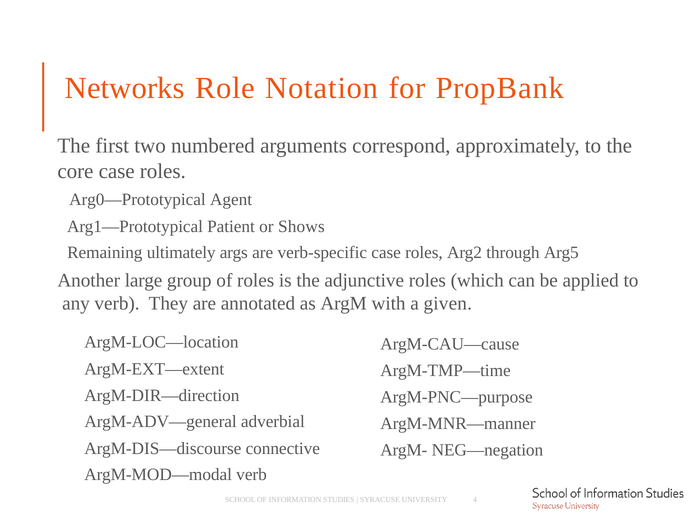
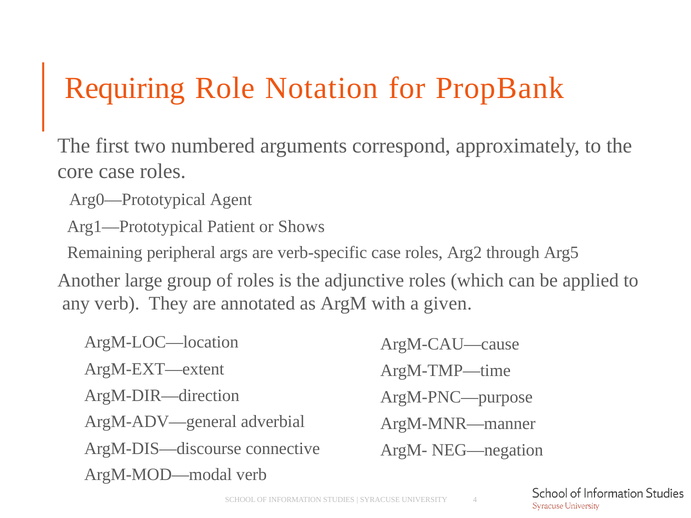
Networks: Networks -> Requiring (125, 88)
ultimately: ultimately -> peripheral (181, 252)
